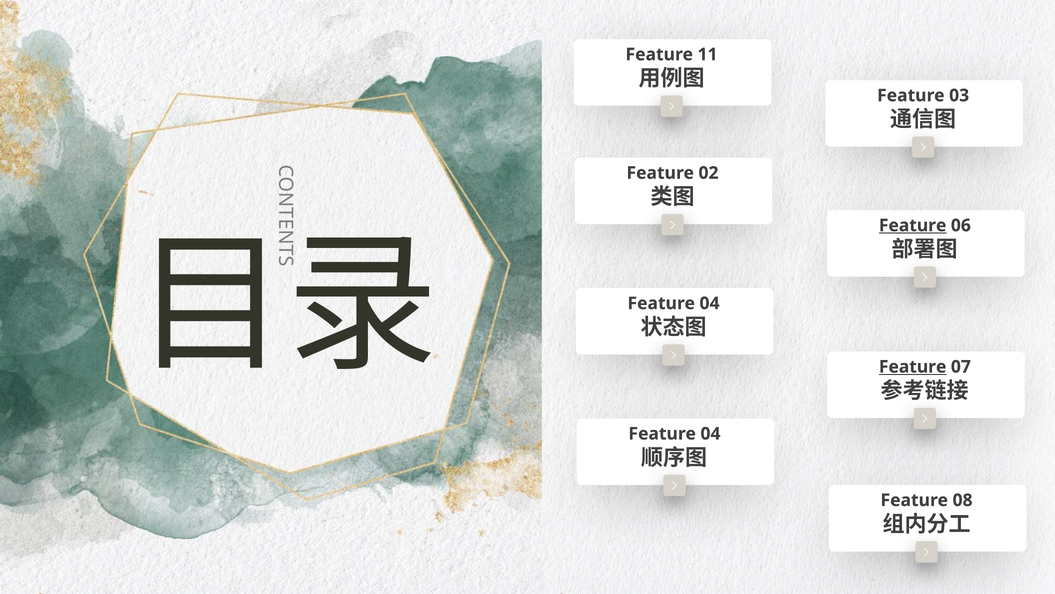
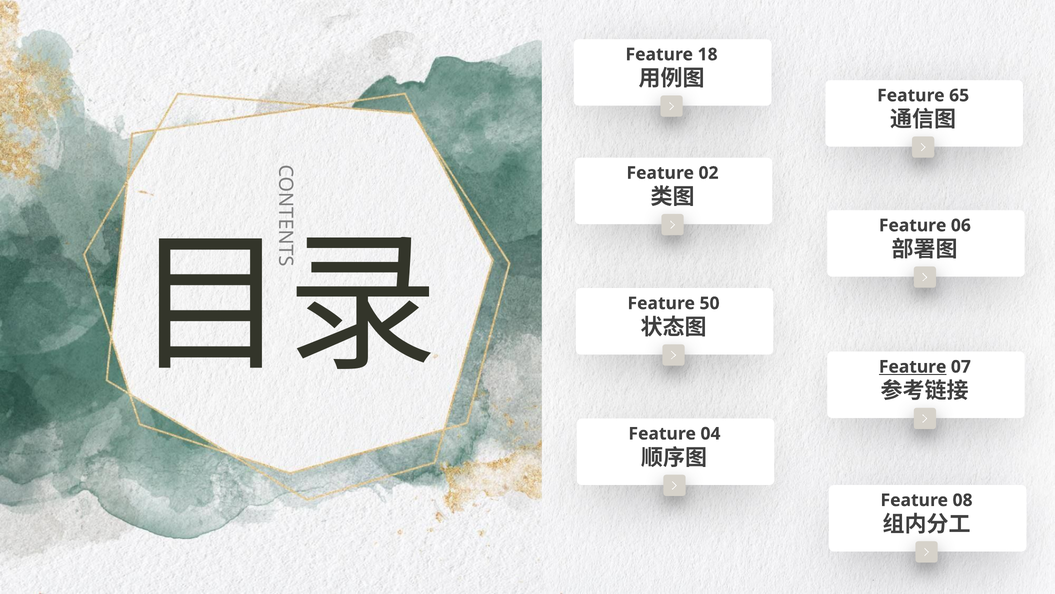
11: 11 -> 18 (708, 54)
03: 03 -> 65 (959, 95)
Feature underline: present -> none (913, 225)
04: 04 -> 50 (710, 303)
